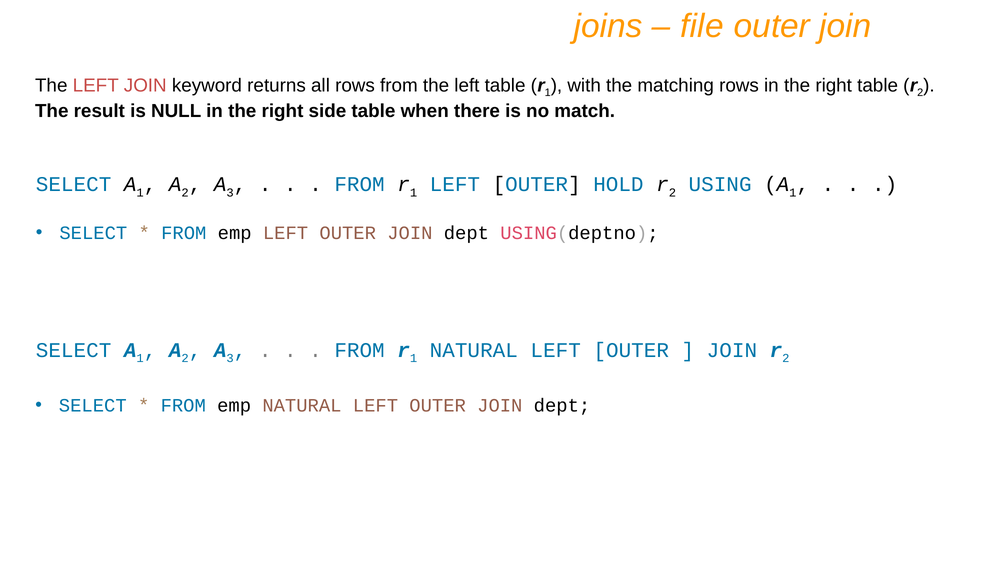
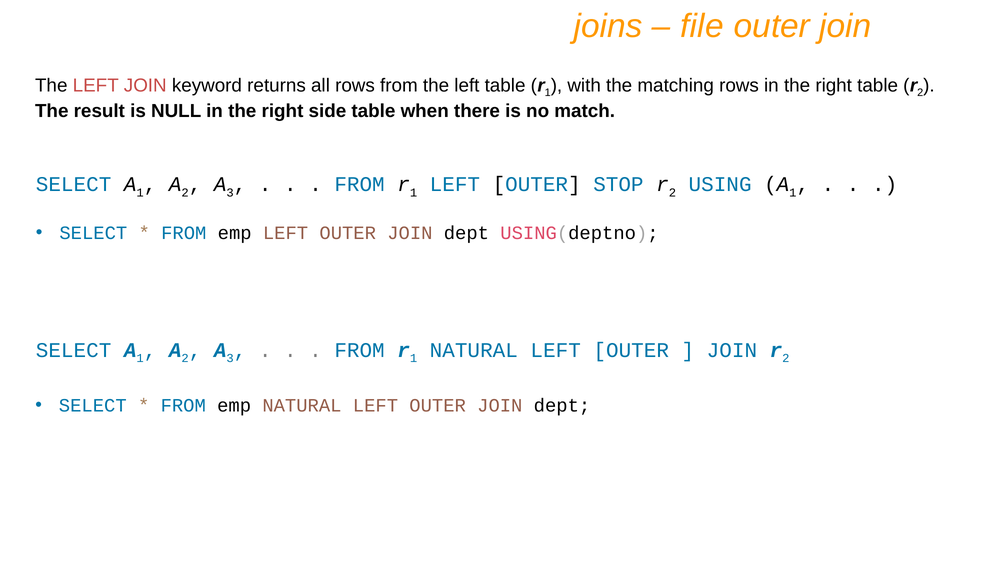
HOLD: HOLD -> STOP (618, 185)
